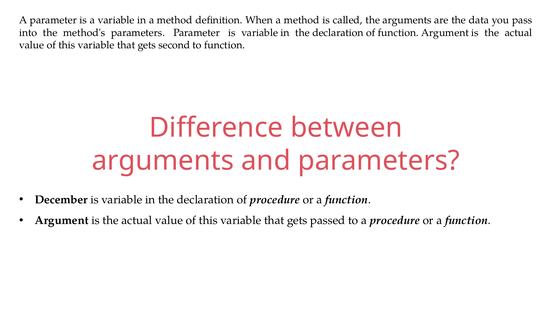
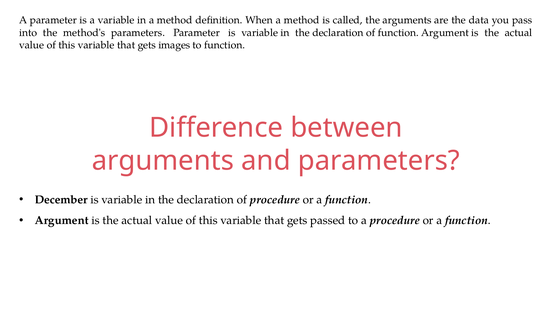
second: second -> images (174, 45)
